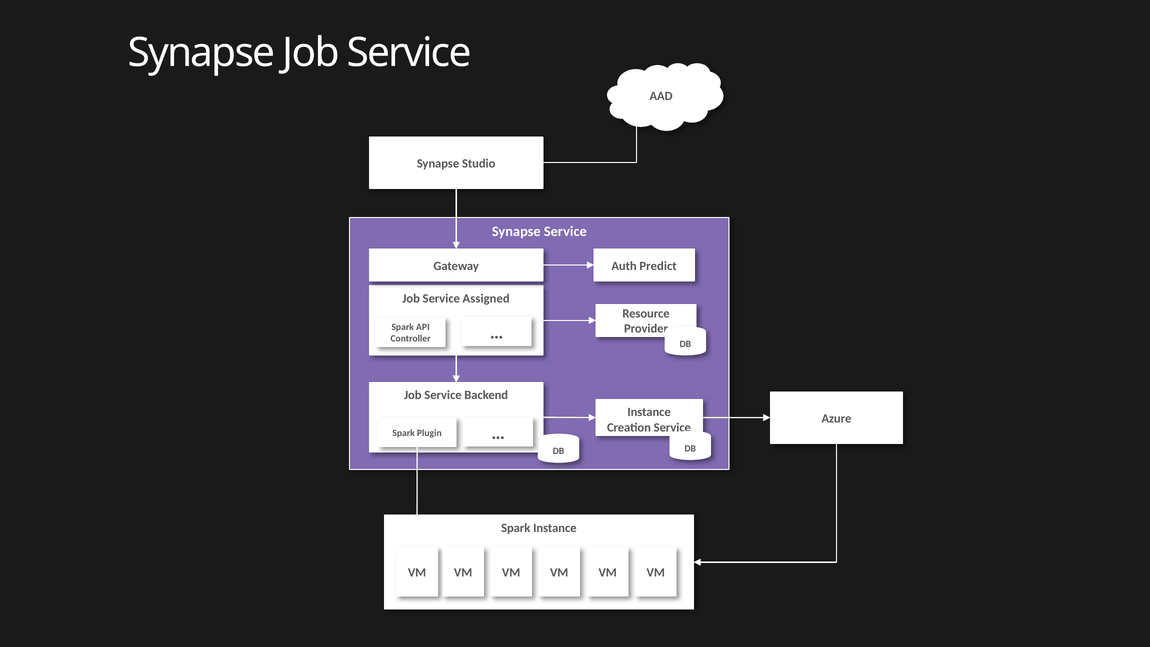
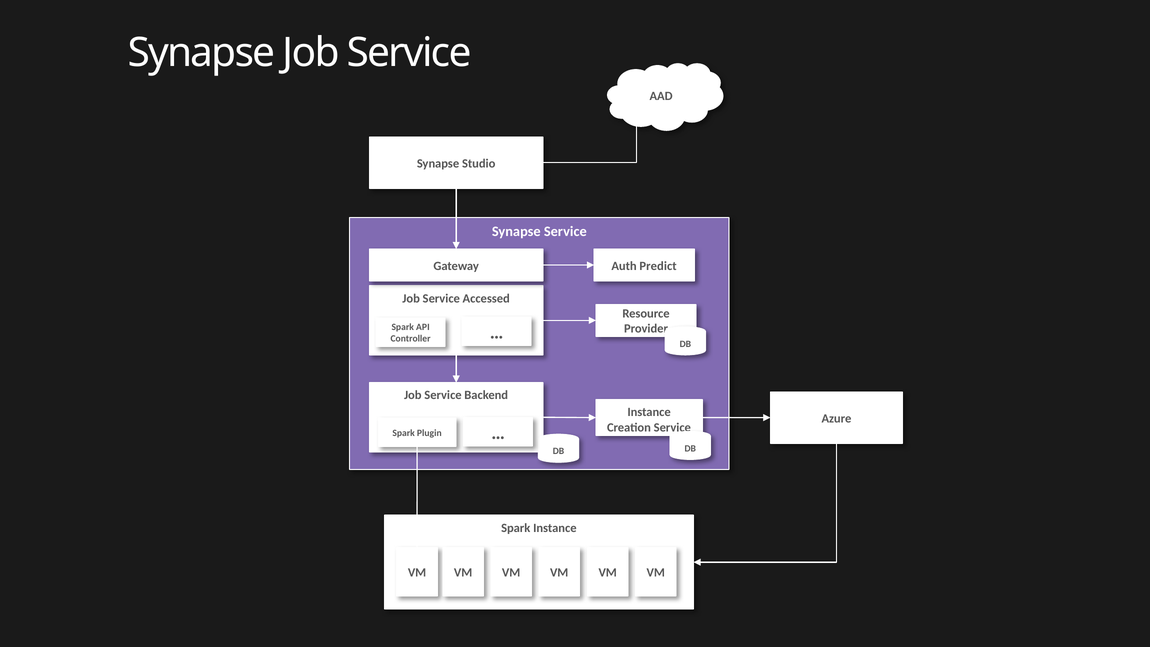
Assigned: Assigned -> Accessed (486, 298)
